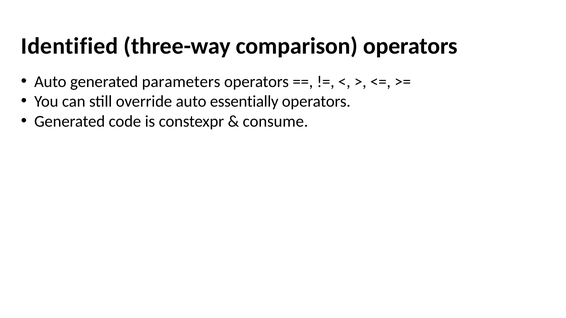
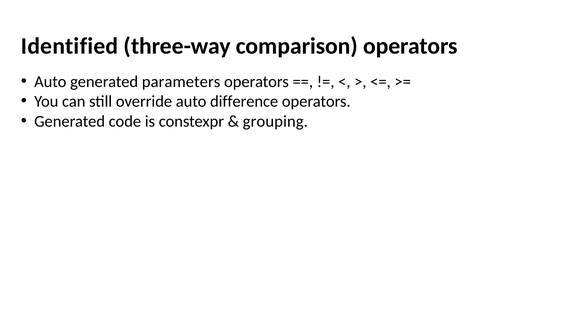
essentially: essentially -> difference (244, 102)
consume: consume -> grouping (275, 121)
